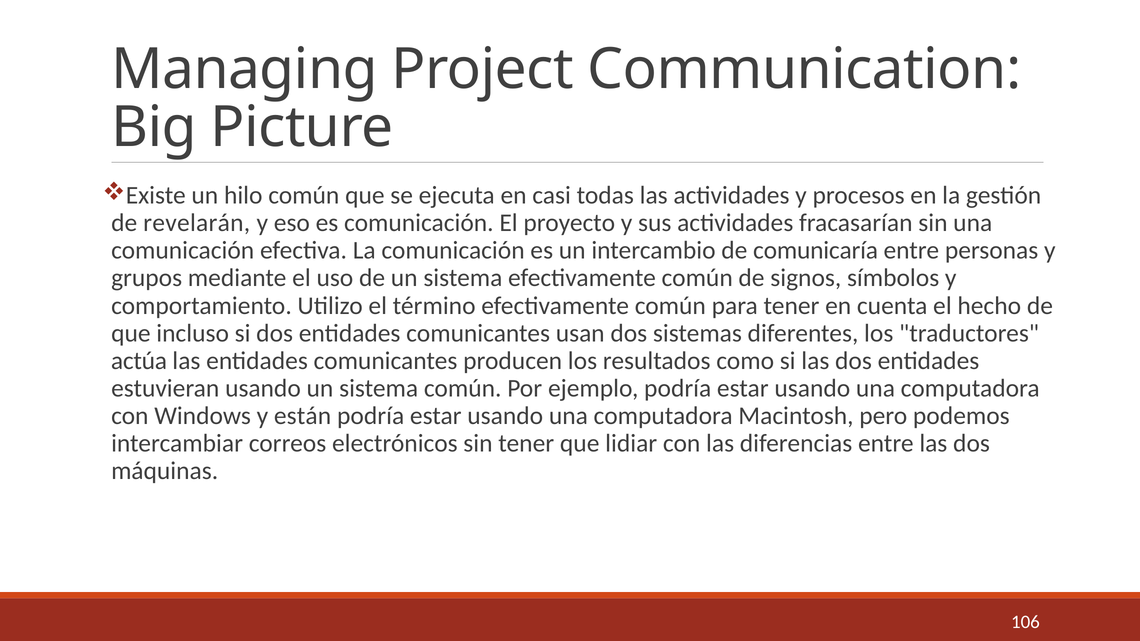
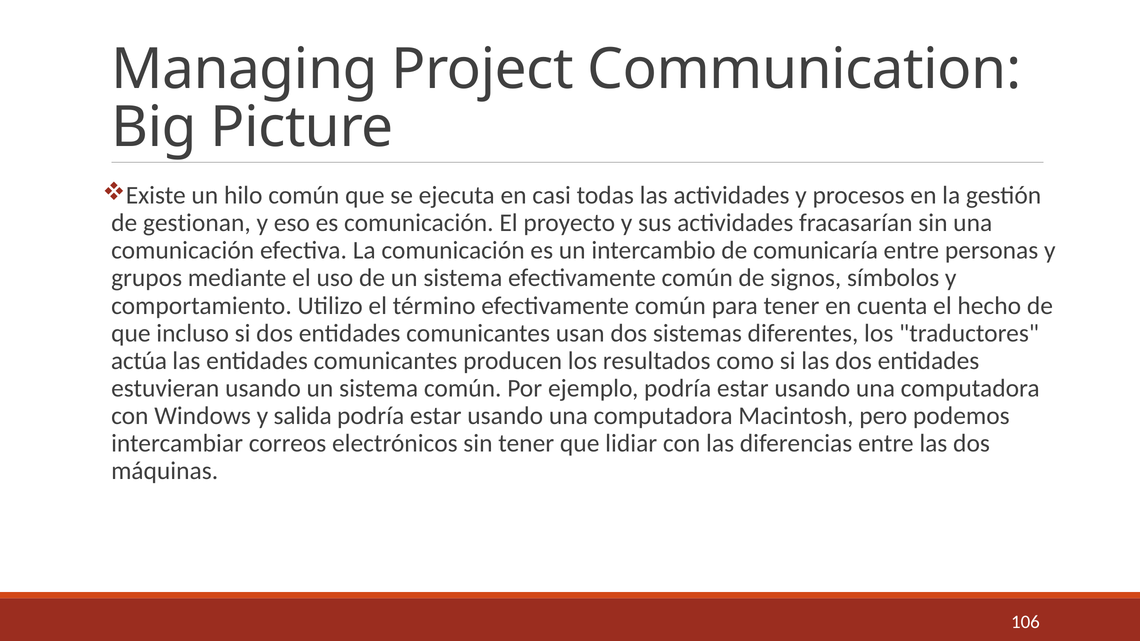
revelarán: revelarán -> gestionan (197, 223)
están: están -> salida (303, 416)
